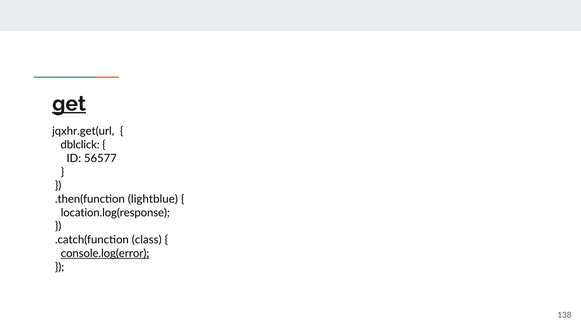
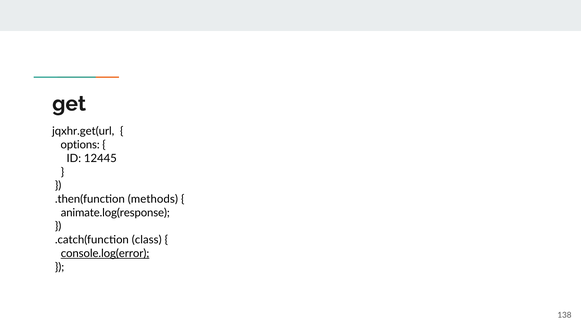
get underline: present -> none (69, 104)
dblclick: dblclick -> options (80, 145)
56577: 56577 -> 12445 (100, 158)
lightblue: lightblue -> methods (153, 199)
location.log(response: location.log(response -> animate.log(response (115, 213)
